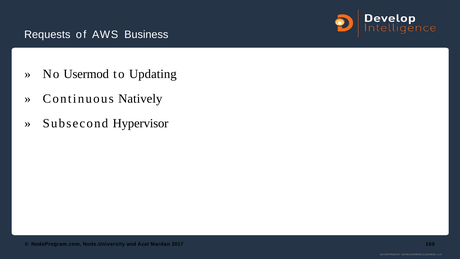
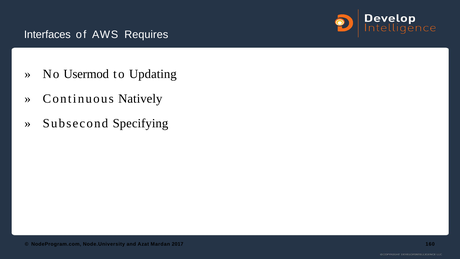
Requests: Requests -> Interfaces (47, 35)
Business: Business -> Requires (146, 35)
Hypervisor: Hypervisor -> Specifying (140, 123)
